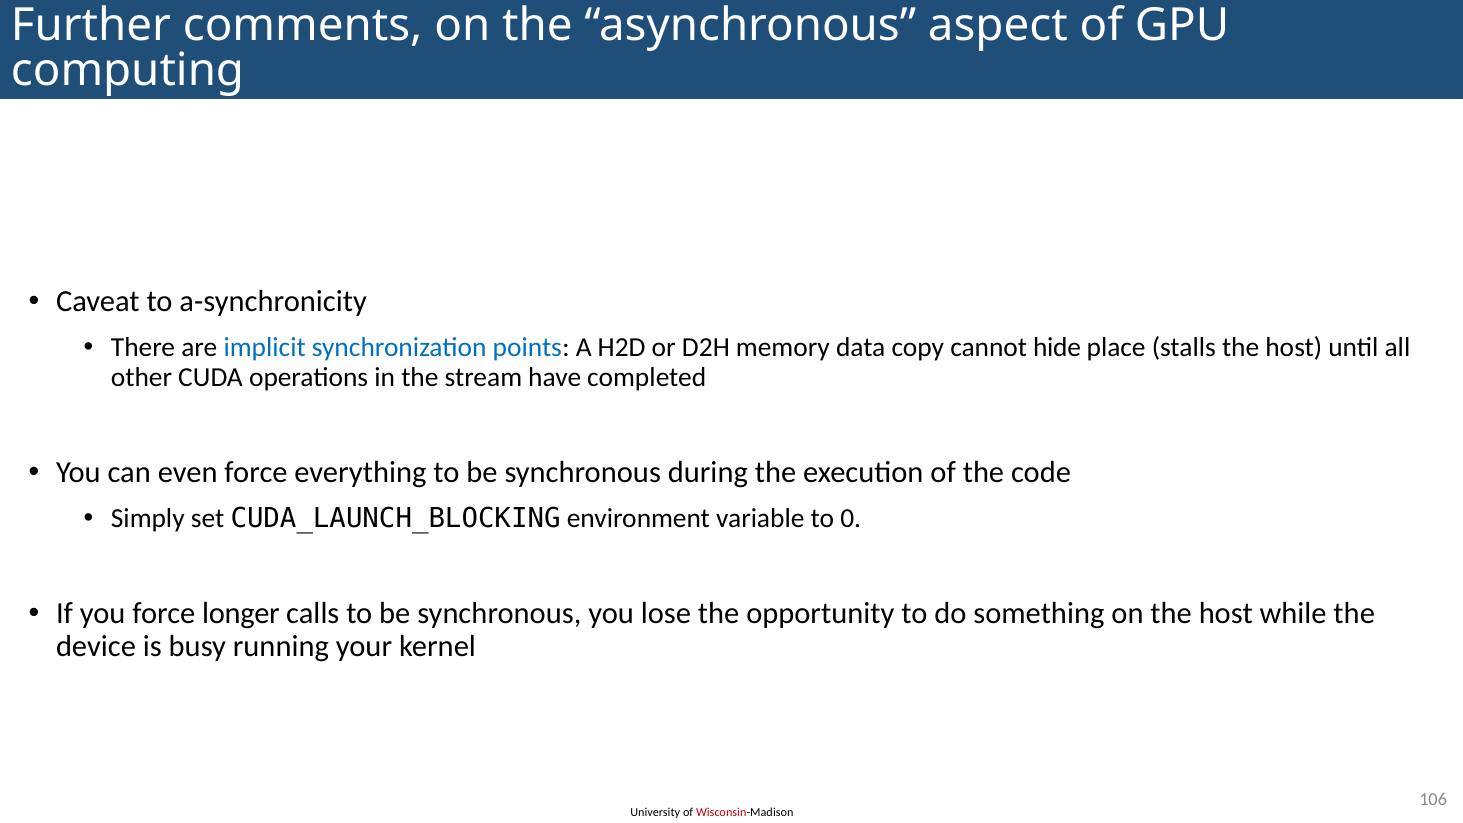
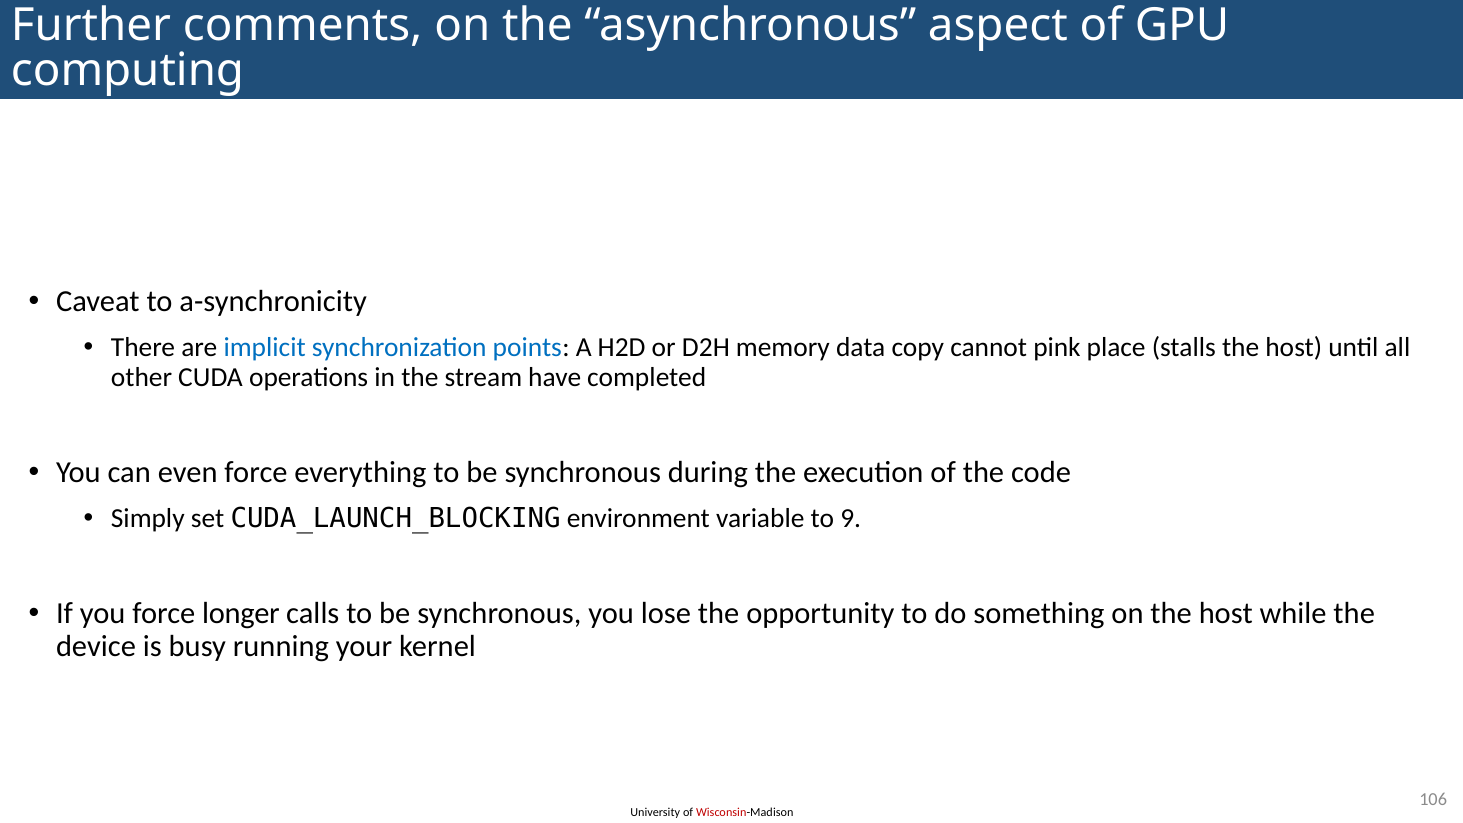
hide: hide -> pink (1057, 348)
0: 0 -> 9 (851, 519)
